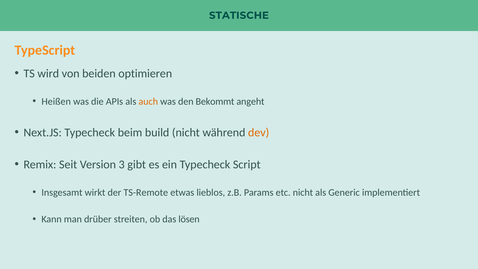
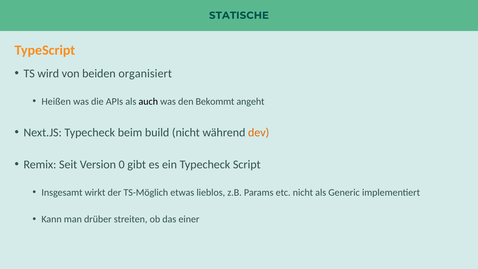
optimieren: optimieren -> organisiert (145, 74)
auch colour: orange -> black (148, 101)
3: 3 -> 0 (122, 165)
TS-Remote: TS-Remote -> TS-Möglich (146, 192)
lösen: lösen -> einer (189, 219)
